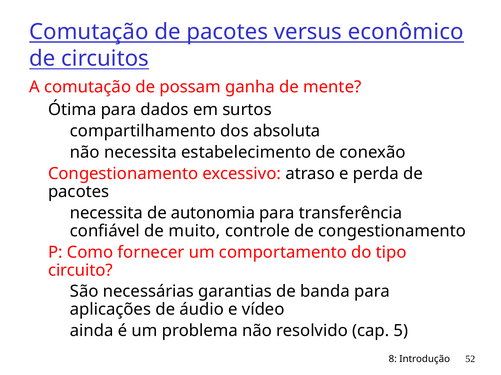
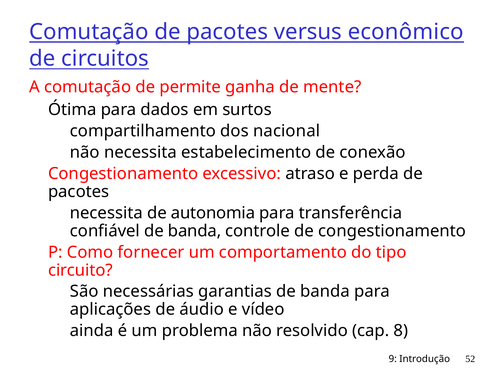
possam: possam -> permite (190, 87)
absoluta: absoluta -> nacional (287, 131)
confiável de muito: muito -> banda (195, 231)
5: 5 -> 8 (401, 331)
8: 8 -> 9 (393, 360)
